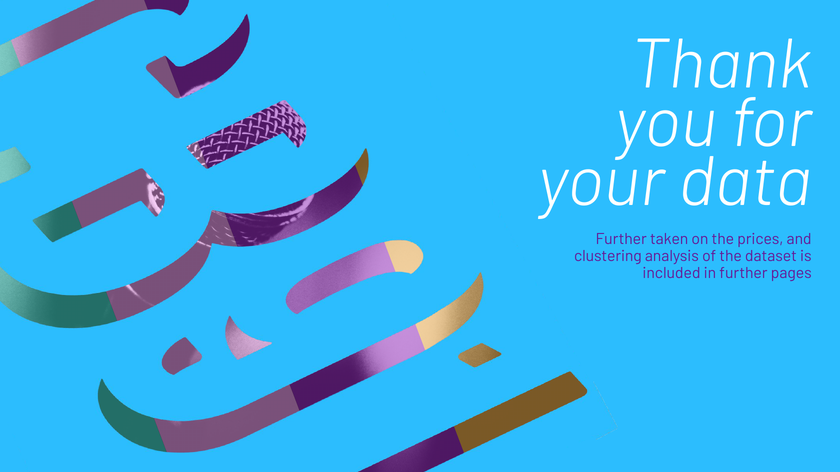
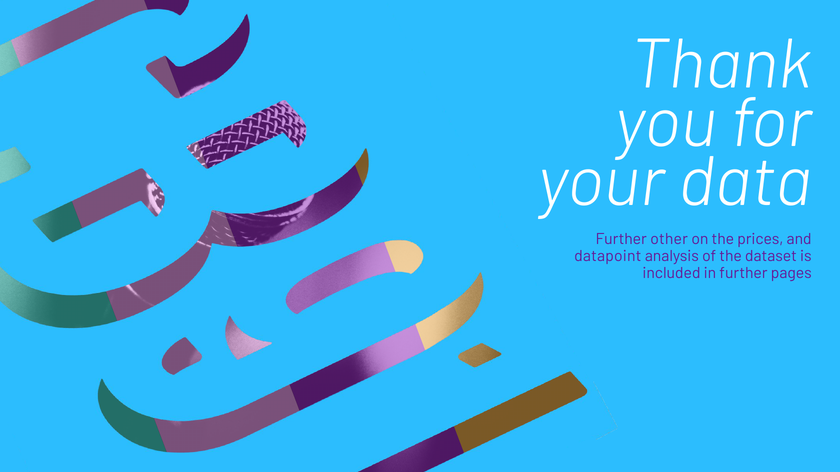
taken: taken -> other (669, 239)
clustering: clustering -> datapoint (608, 256)
